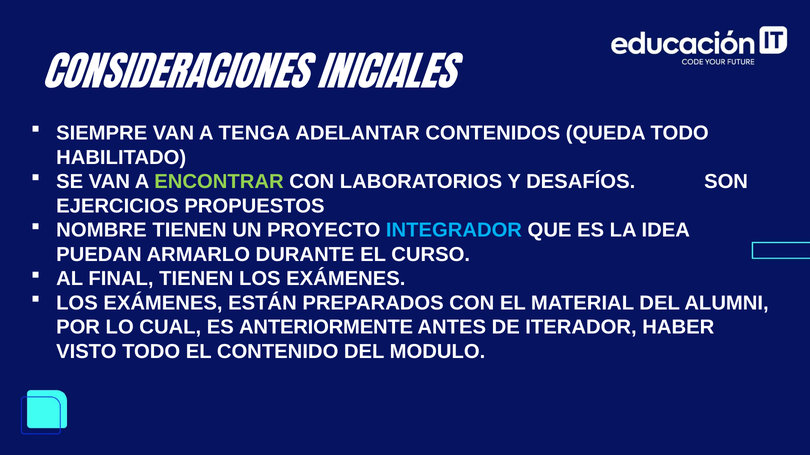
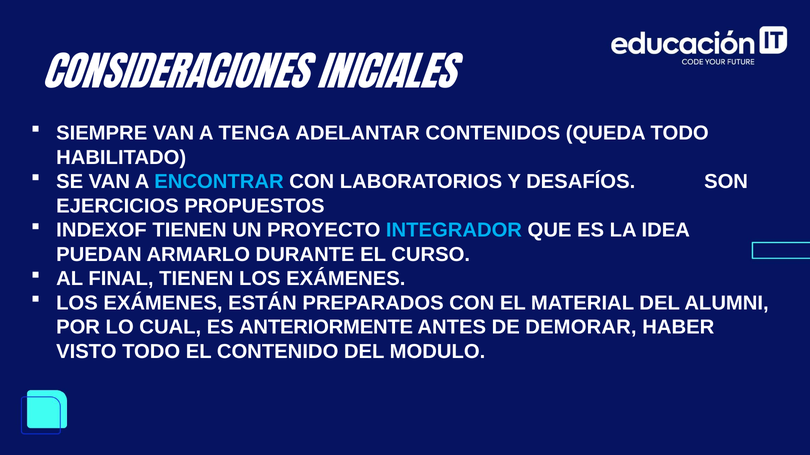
ENCONTRAR colour: light green -> light blue (219, 182)
NOMBRE: NOMBRE -> INDEXOF (101, 230)
ITERADOR: ITERADOR -> DEMORAR (581, 328)
